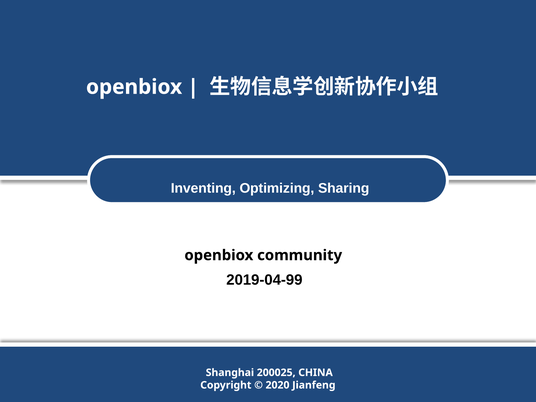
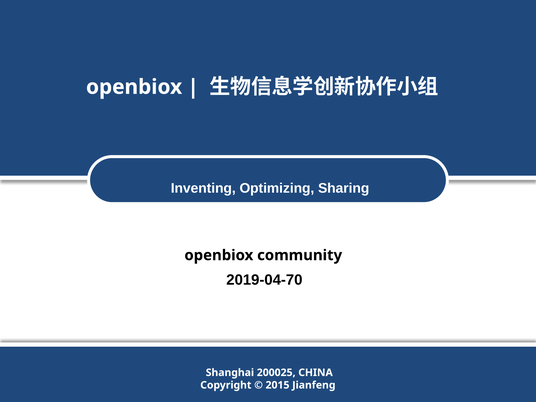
2019-04-99: 2019-04-99 -> 2019-04-70 (264, 280)
2020: 2020 -> 2015 (278, 385)
